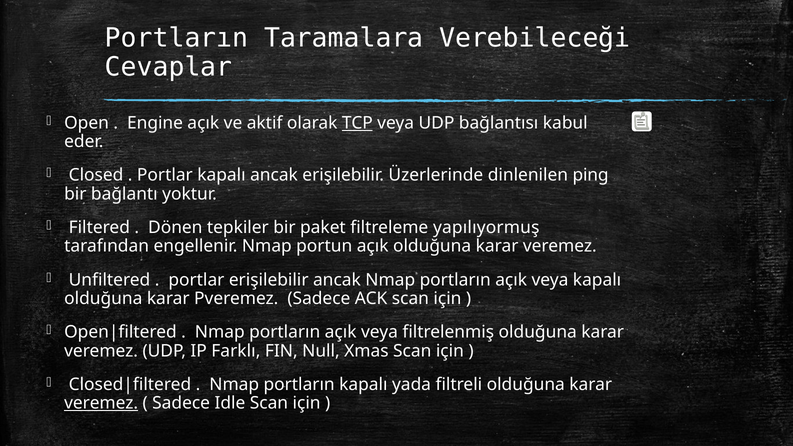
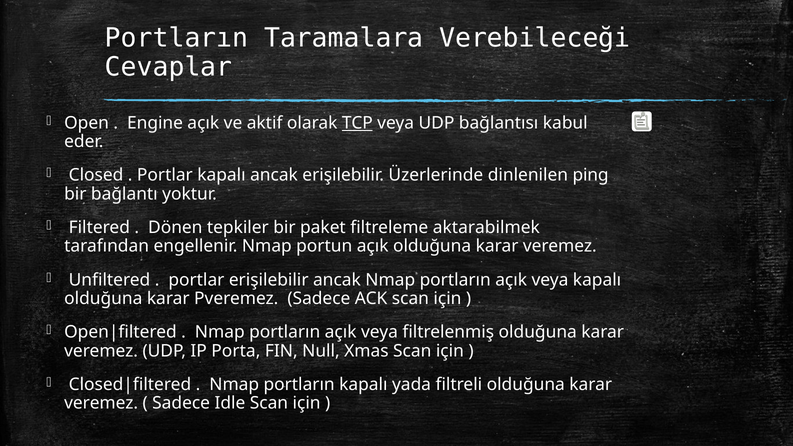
yapılıyormuş: yapılıyormuş -> aktarabilmek (486, 228)
Farklı: Farklı -> Porta (236, 351)
veremez underline: present -> none (101, 403)
